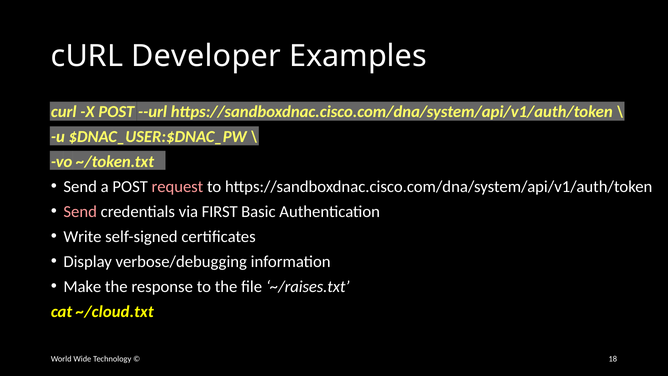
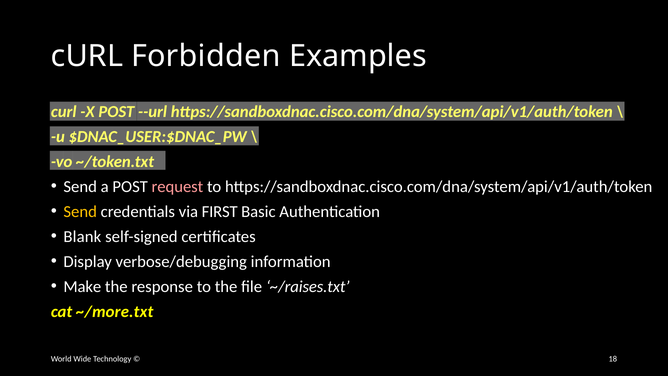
Developer: Developer -> Forbidden (206, 56)
Send colour: pink -> yellow (80, 211)
Write: Write -> Blank (82, 236)
~/cloud.txt: ~/cloud.txt -> ~/more.txt (115, 311)
